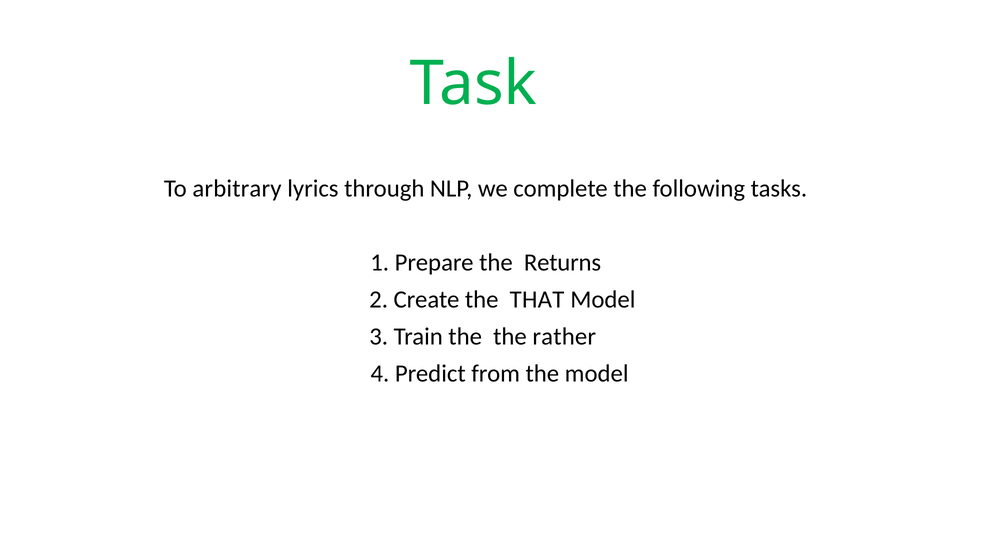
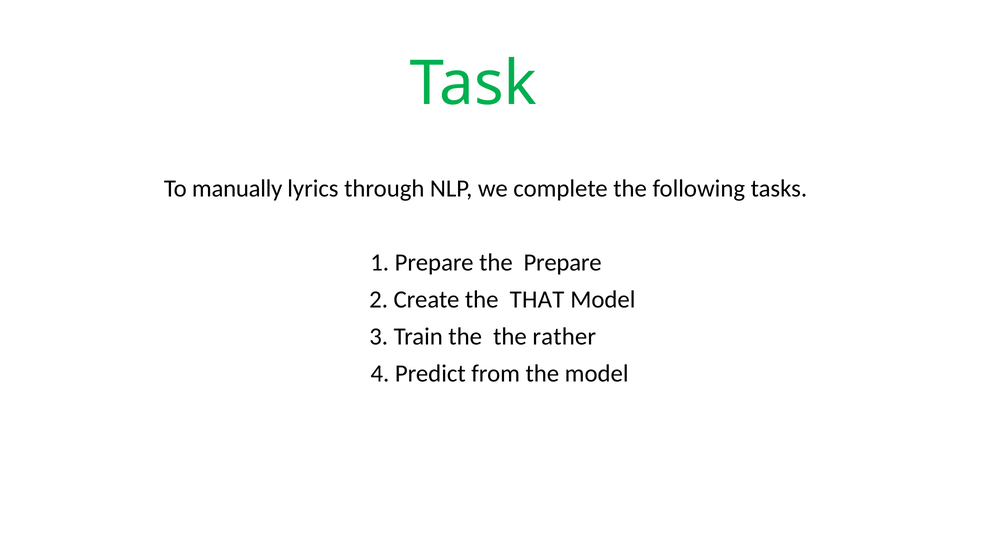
arbitrary: arbitrary -> manually (237, 189)
the Returns: Returns -> Prepare (563, 263)
